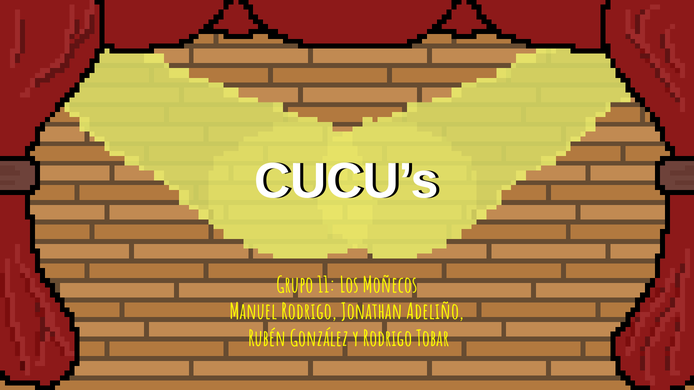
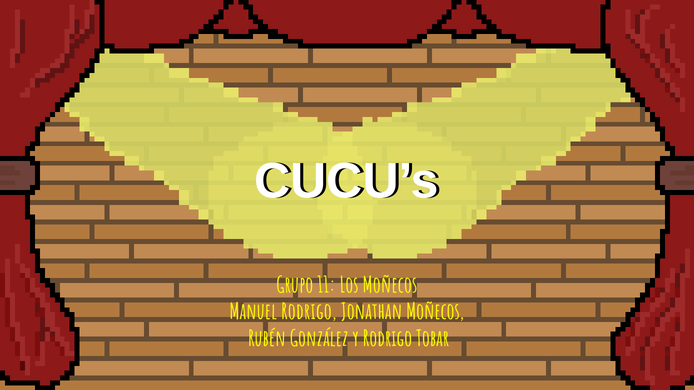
Jonathan Adeliño: Adeliño -> Moñecos (435, 312)
